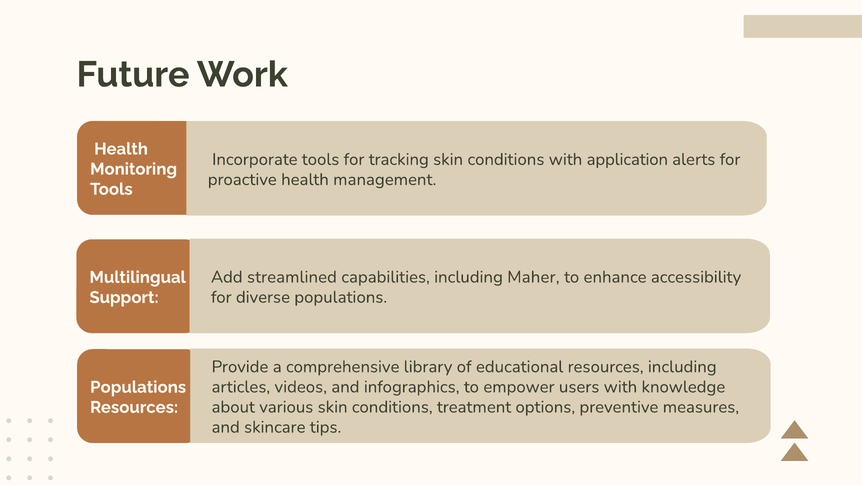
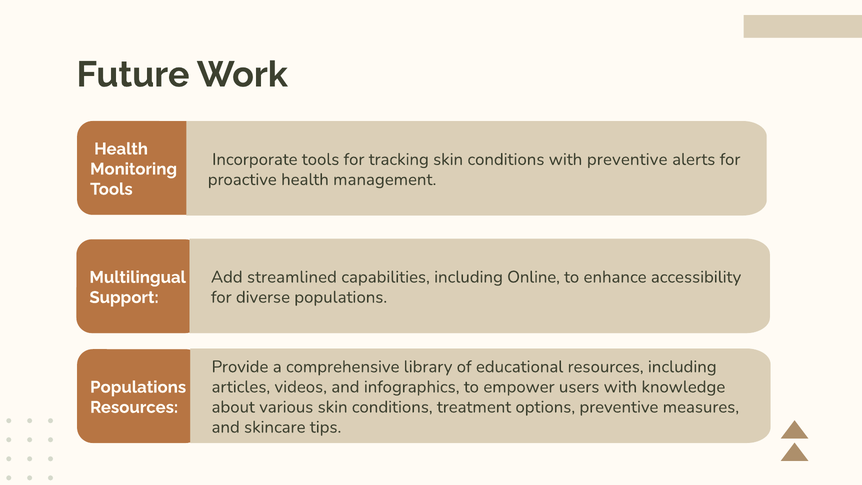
with application: application -> preventive (627, 159)
Maher: Maher -> Online (534, 277)
